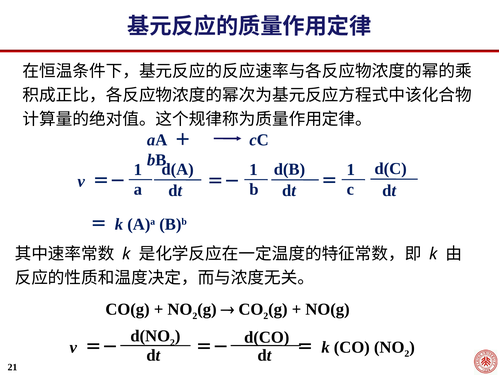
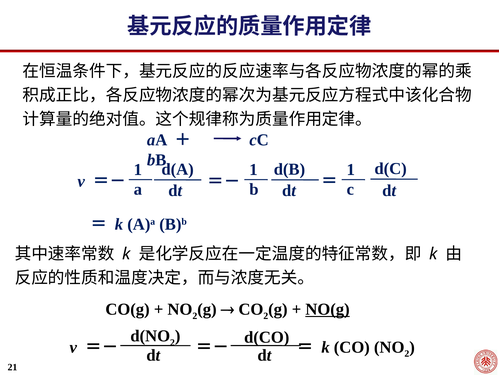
NO(g underline: none -> present (328, 309)
